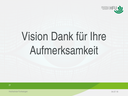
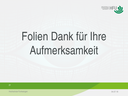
Vision: Vision -> Folien (35, 36)
